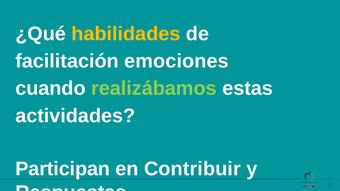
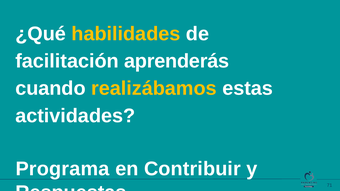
emociones: emociones -> aprenderás (177, 61)
realizábamos colour: light green -> yellow (154, 89)
Participan: Participan -> Programa (63, 169)
